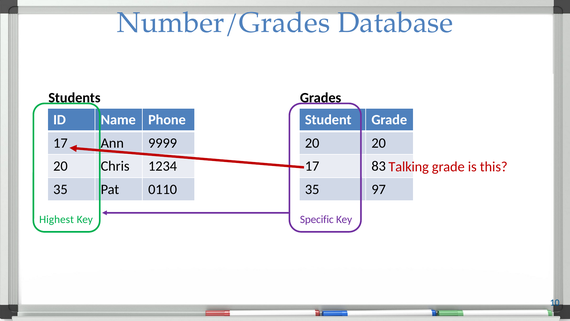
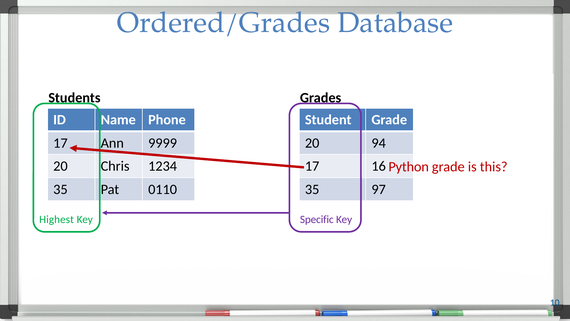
Number/Grades: Number/Grades -> Ordered/Grades (223, 23)
20 20: 20 -> 94 (379, 143)
83: 83 -> 16 (379, 166)
Talking: Talking -> Python (409, 167)
